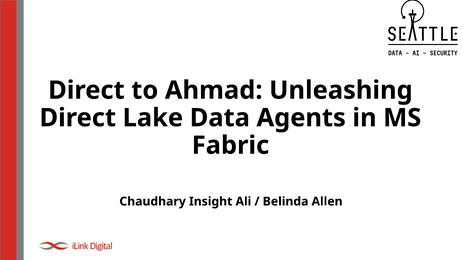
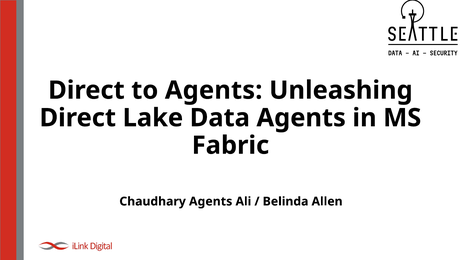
to Ahmad: Ahmad -> Agents (214, 90)
Chaudhary Insight: Insight -> Agents (211, 201)
